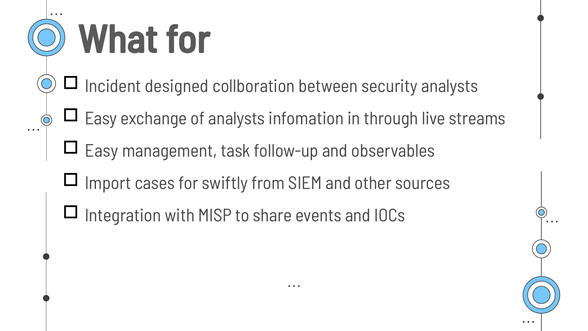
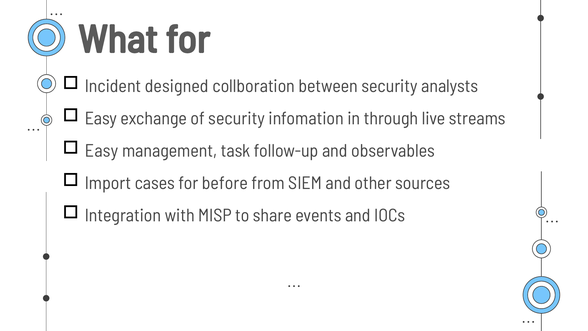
of analysts: analysts -> security (237, 119)
swiftly: swiftly -> before (225, 183)
